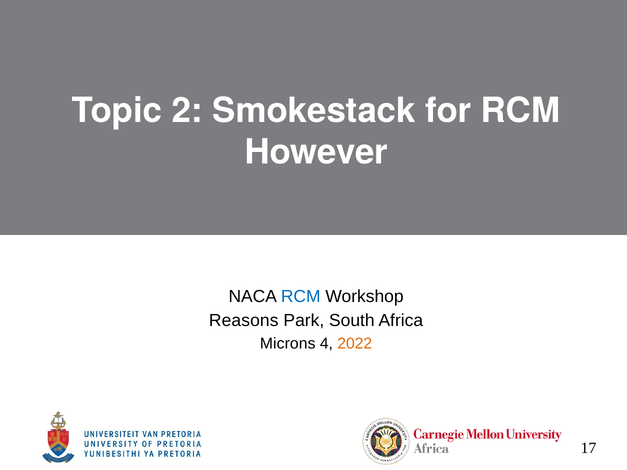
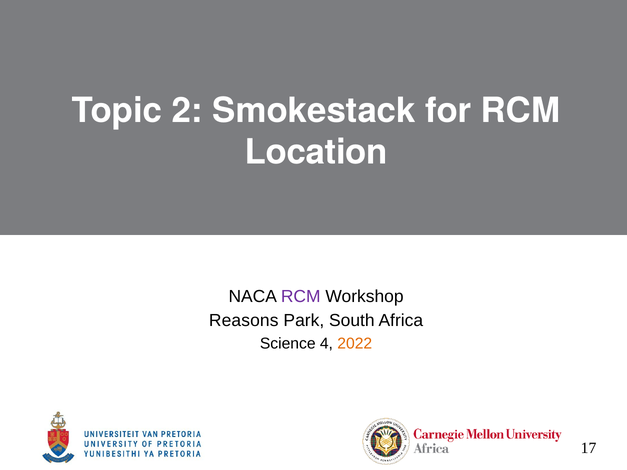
However: However -> Location (316, 152)
RCM colour: blue -> purple (301, 296)
Microns: Microns -> Science (288, 344)
